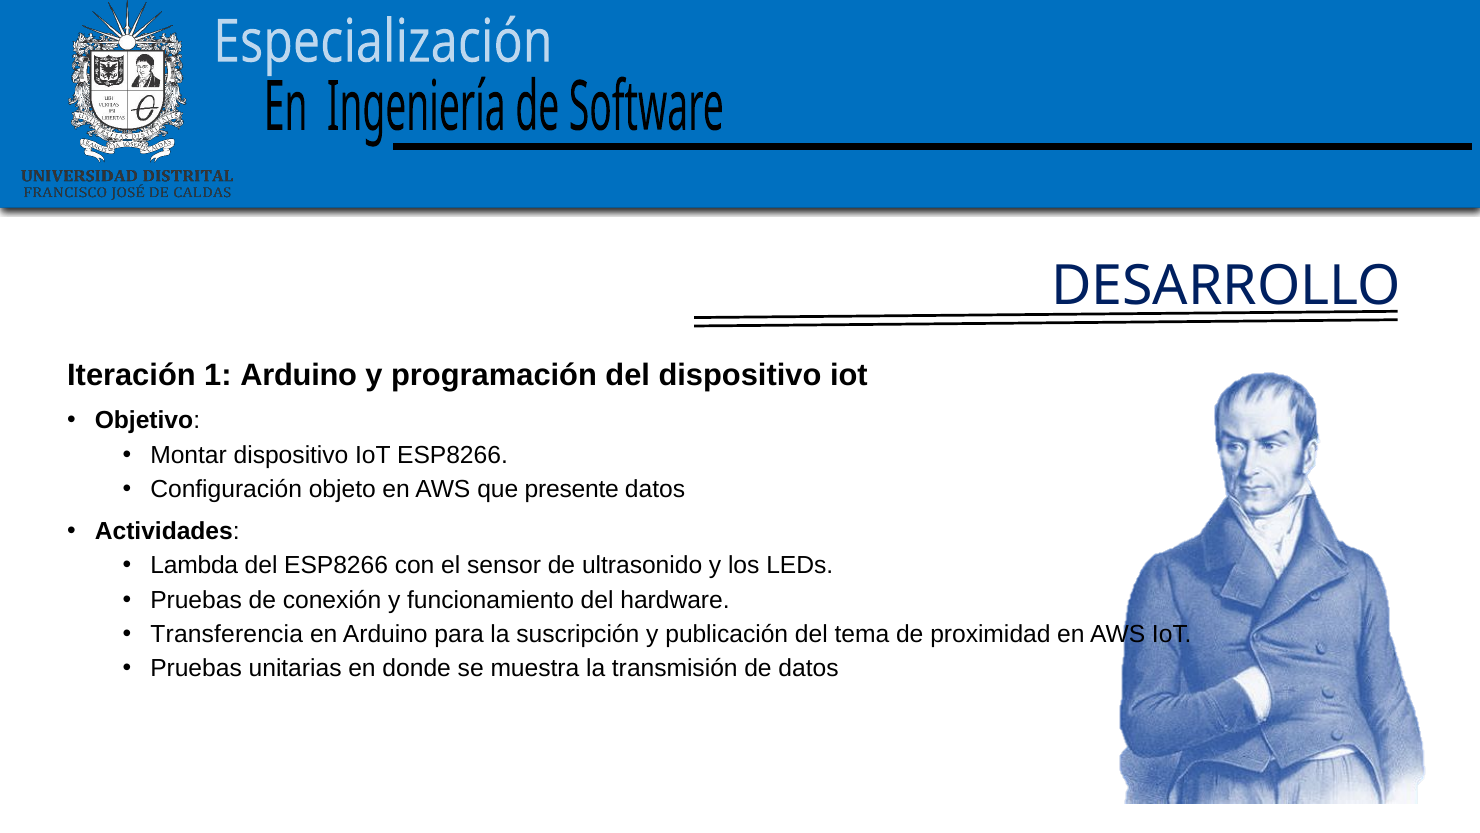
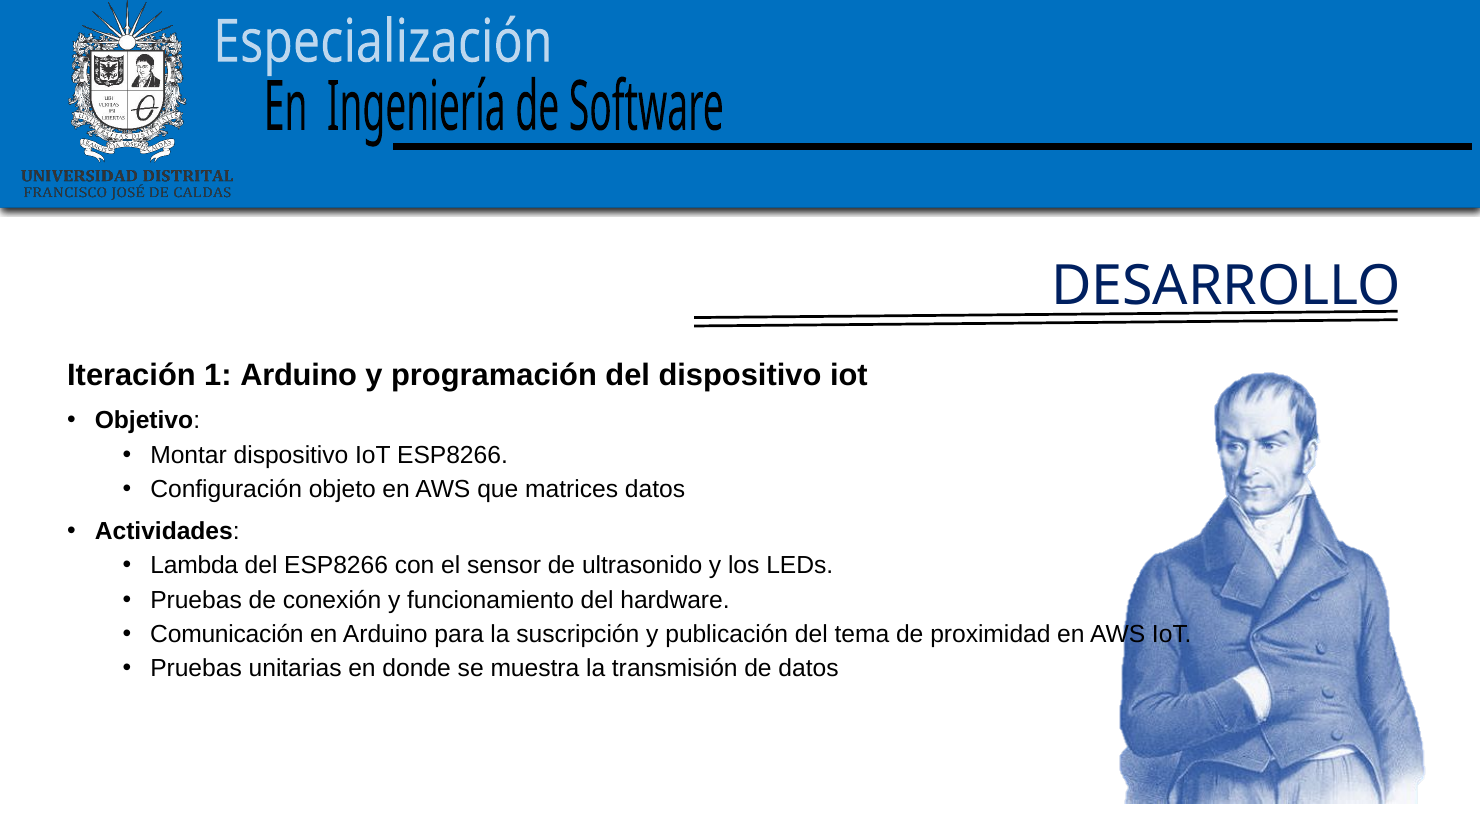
presente: presente -> matrices (572, 489)
Transferencia: Transferencia -> Comunicación (227, 634)
